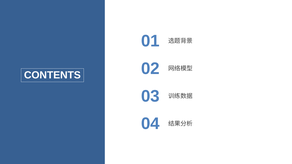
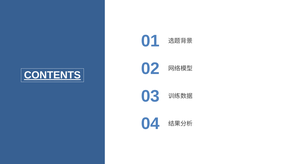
CONTENTS underline: none -> present (52, 75)
